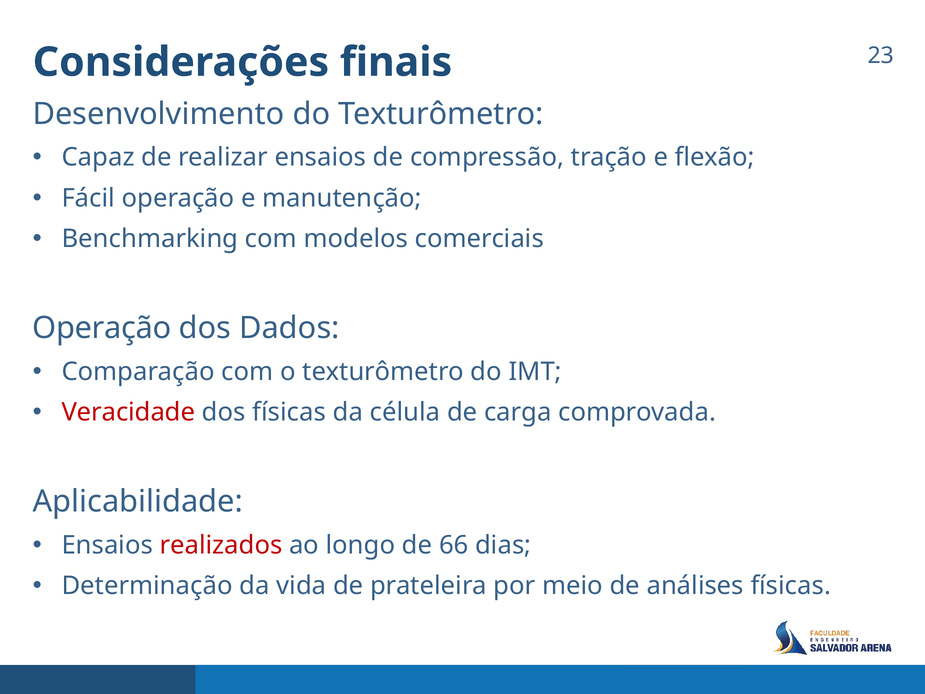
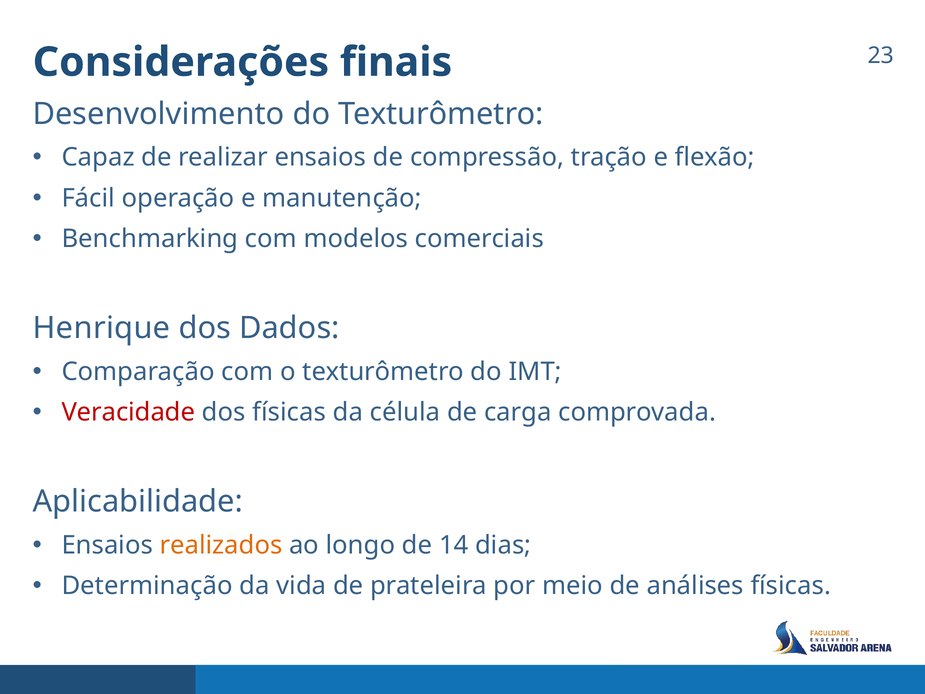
Operação: Operação -> Henrique (102, 328)
realizados colour: red -> orange (221, 545)
66: 66 -> 14 (454, 545)
